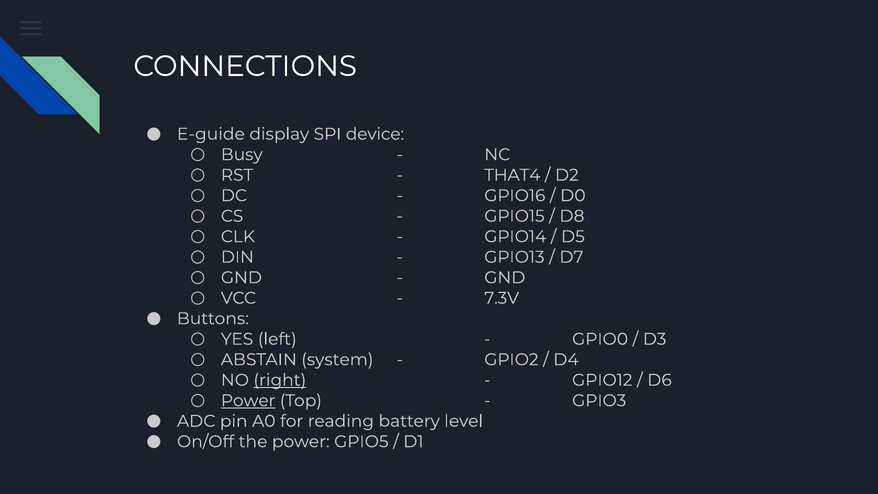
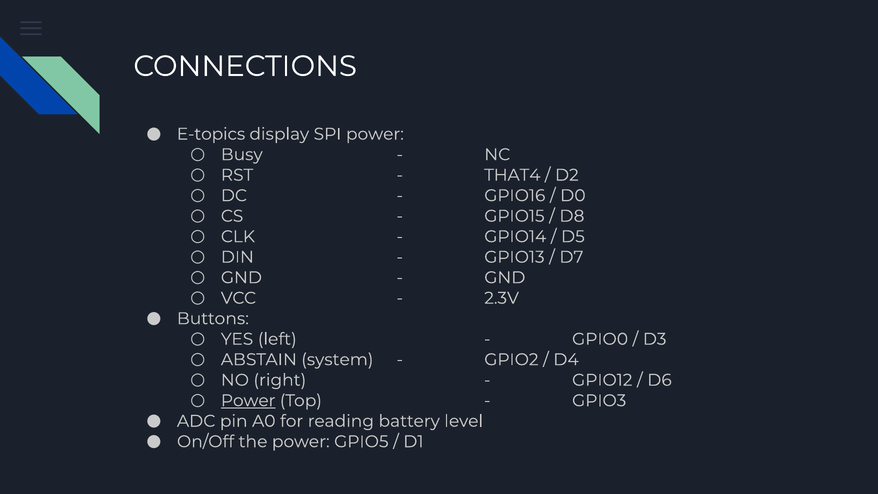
E-guide: E-guide -> E-topics (211, 134)
SPI device: device -> power (375, 134)
7.3V: 7.3V -> 2.3V (502, 298)
right underline: present -> none (280, 380)
